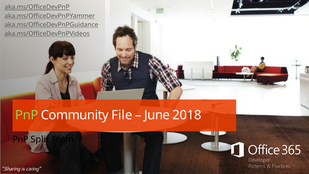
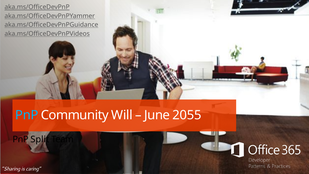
PnP colour: light green -> light blue (27, 115)
File: File -> Will (122, 115)
2018: 2018 -> 2055 (187, 115)
